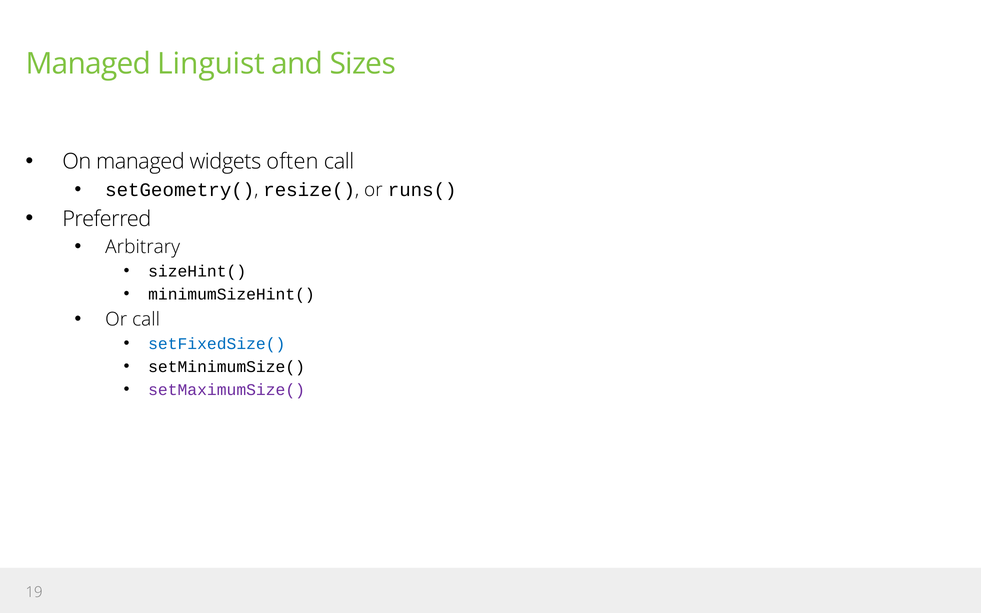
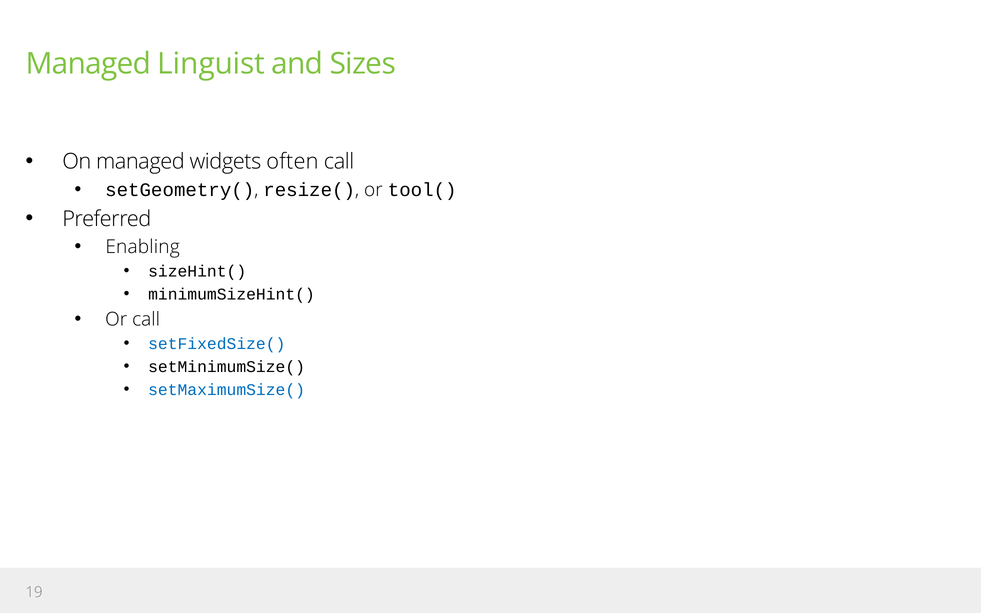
runs(: runs( -> tool( (422, 190)
Arbitrary: Arbitrary -> Enabling (143, 247)
setMaximumSize( colour: purple -> blue (227, 390)
